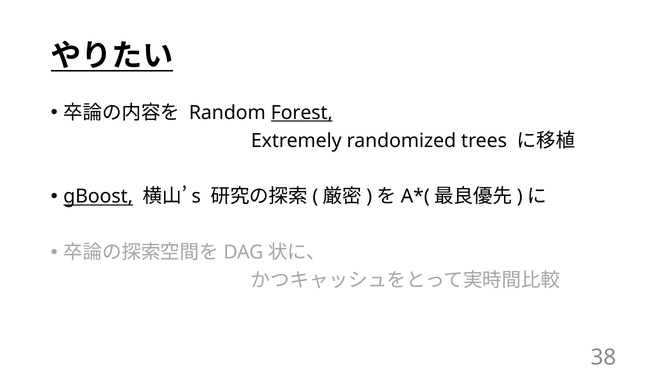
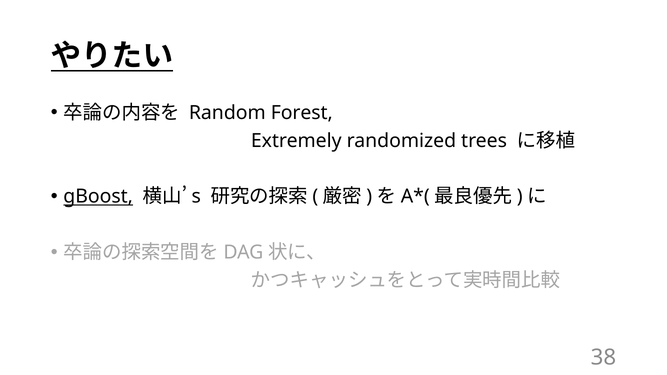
Forest underline: present -> none (302, 113)
